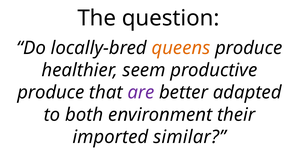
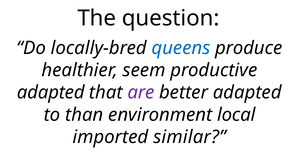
queens colour: orange -> blue (181, 48)
produce: produce -> adapted (51, 92)
both: both -> than (84, 115)
their: their -> local (236, 115)
